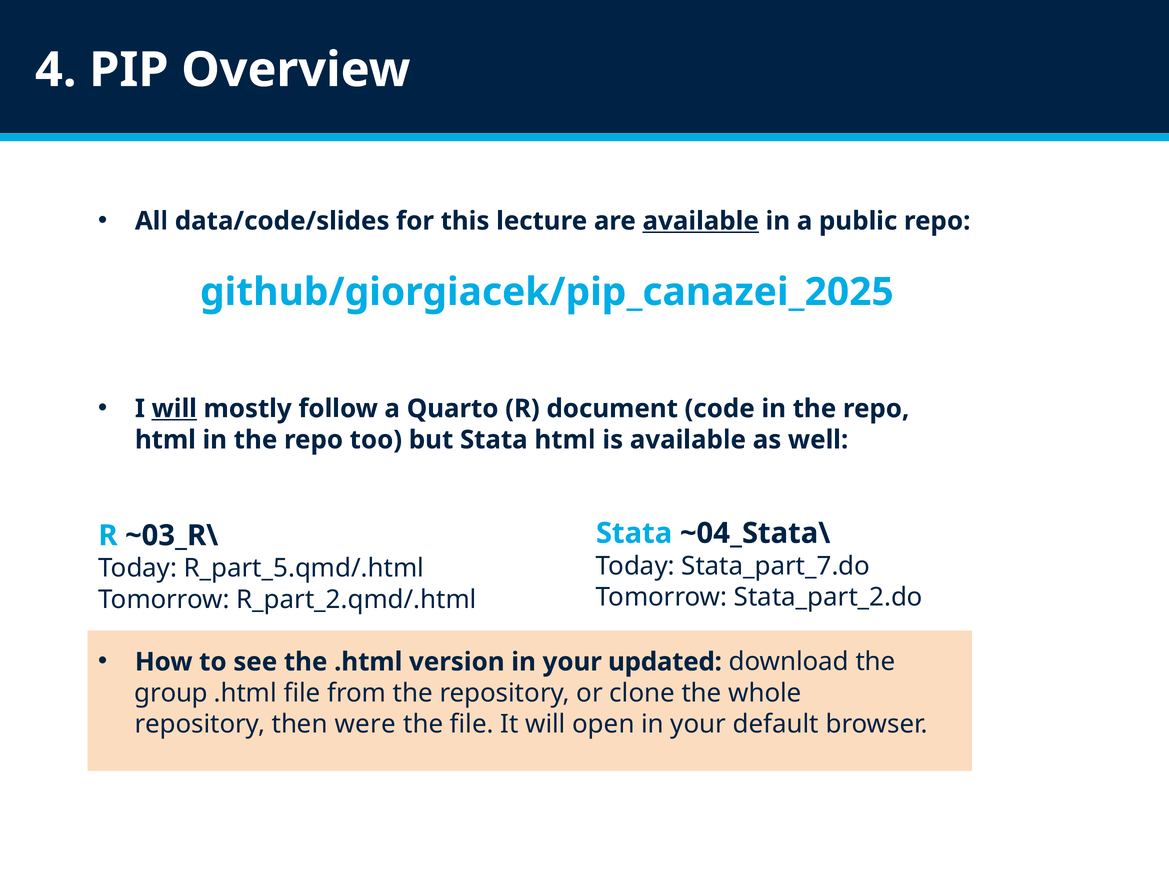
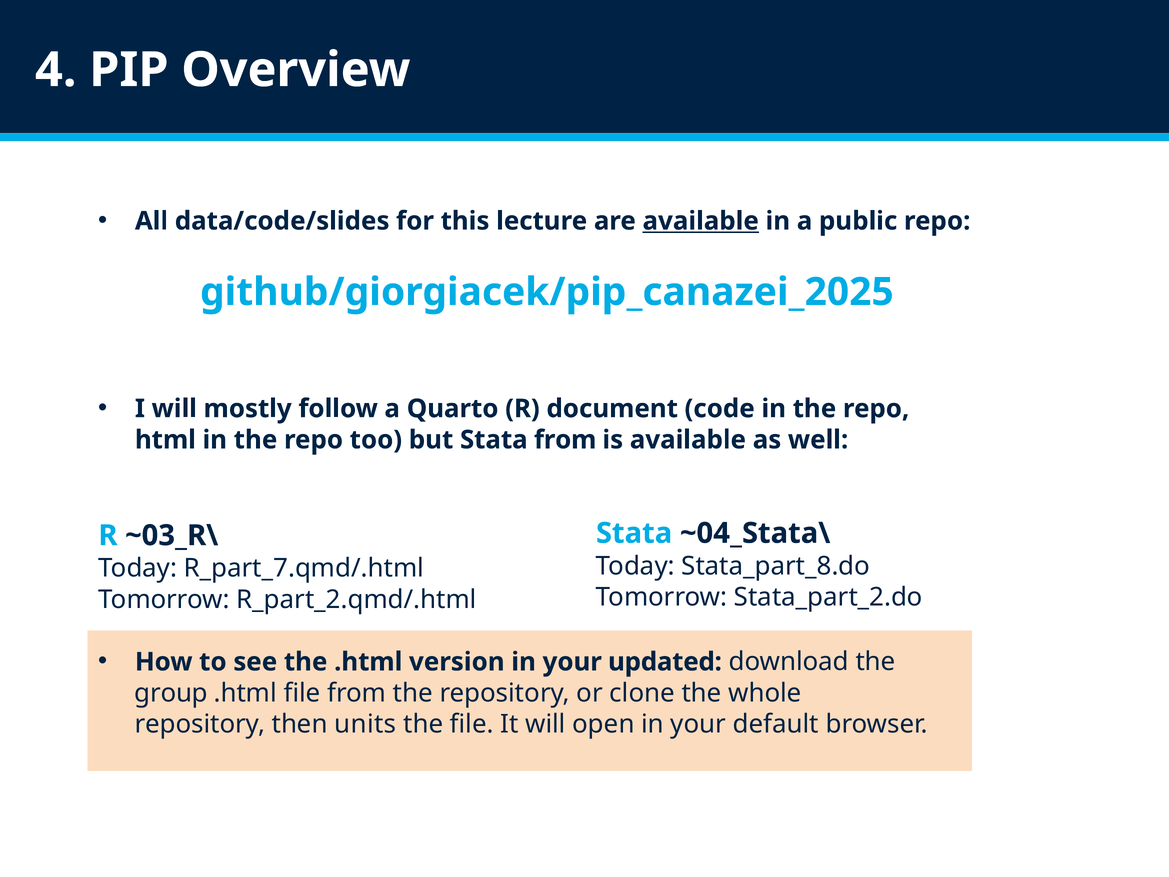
will underline: present -> none (174, 409)
Stata html: html -> from (565, 440)
Stata_part_7.do: Stata_part_7.do -> Stata_part_8.do (776, 566)
R_part_5.qmd/.html: R_part_5.qmd/.html -> R_part_7.qmd/.html (304, 568)
were: were -> units (365, 724)
